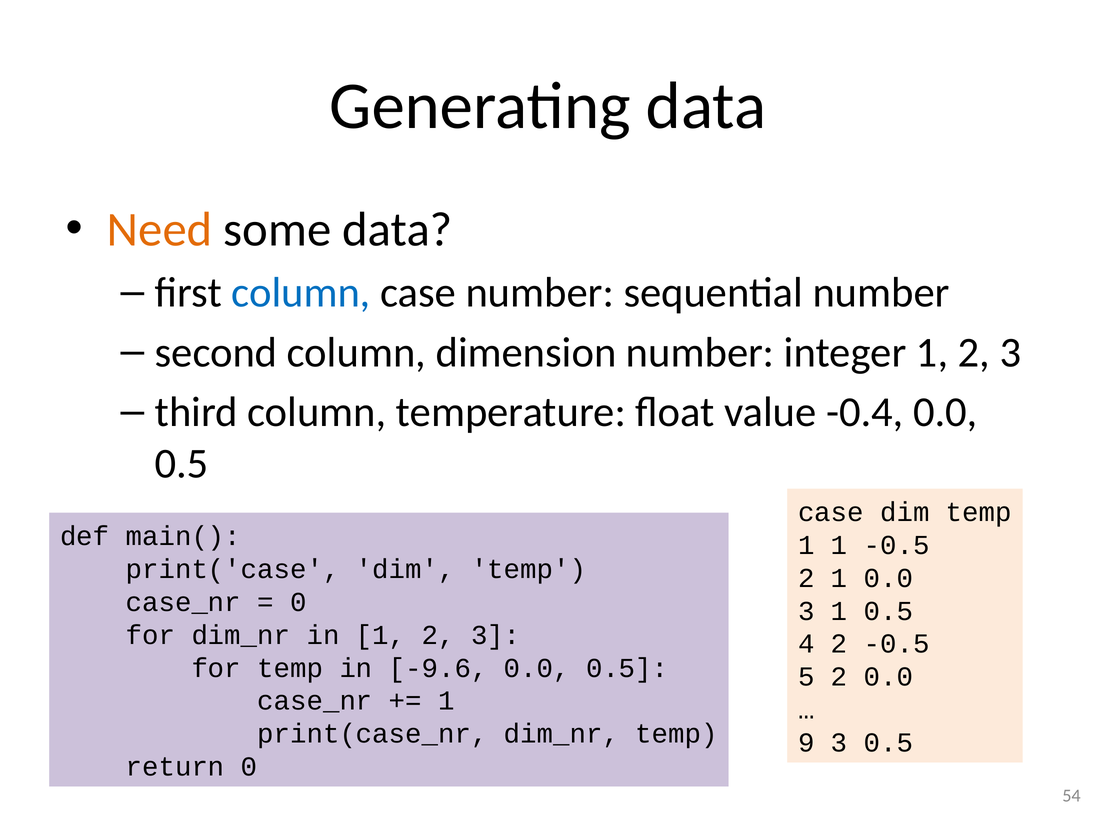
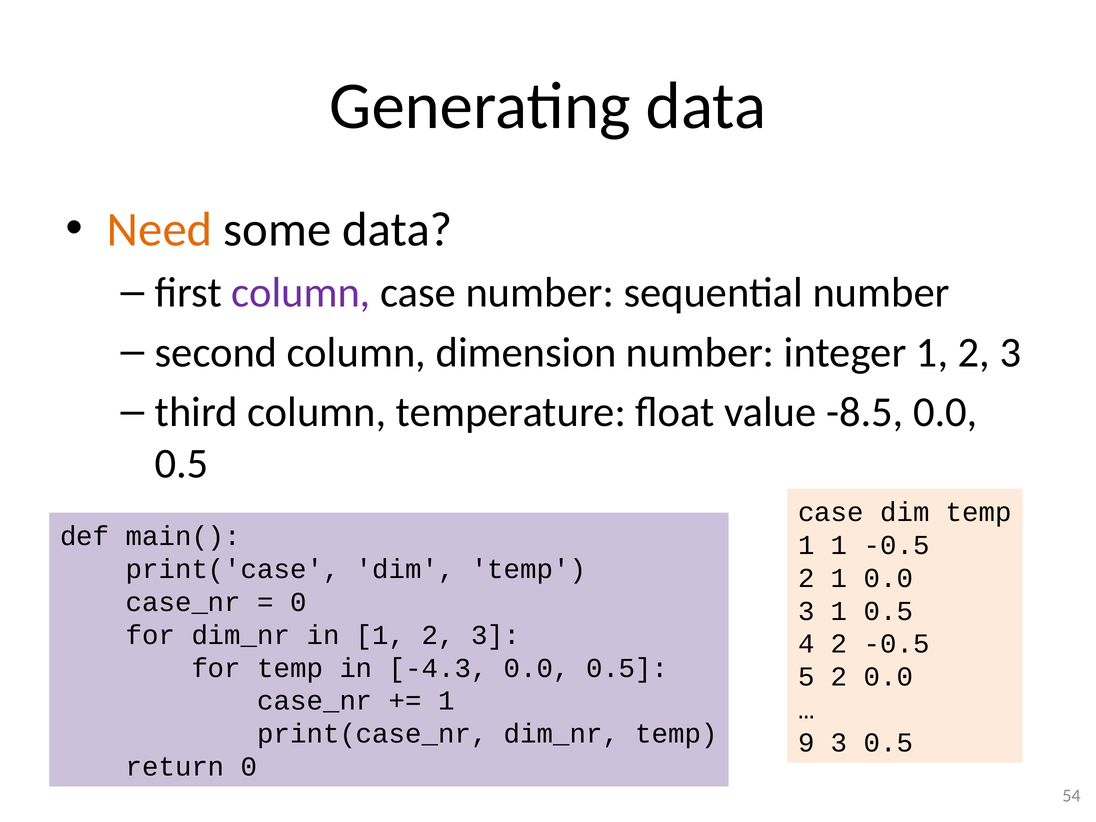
column colour: blue -> purple (301, 293)
-0.4: -0.4 -> -8.5 (865, 412)
-9.6: -9.6 -> -4.3 (438, 668)
